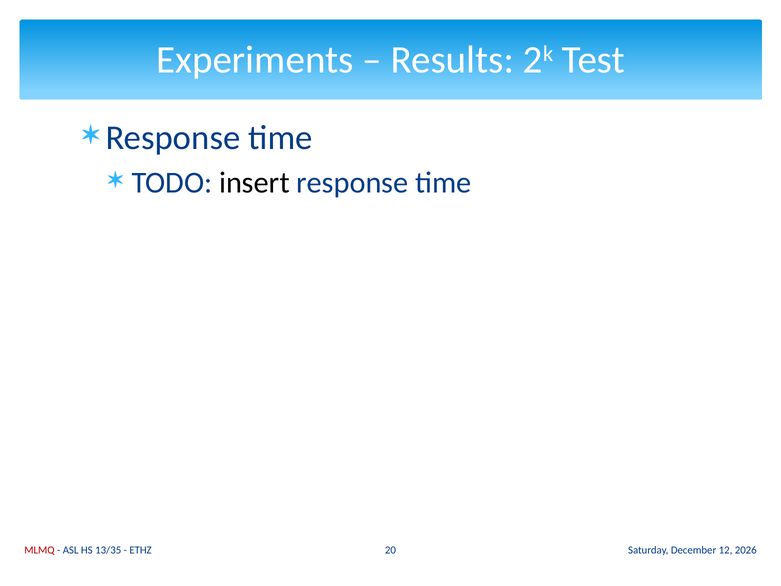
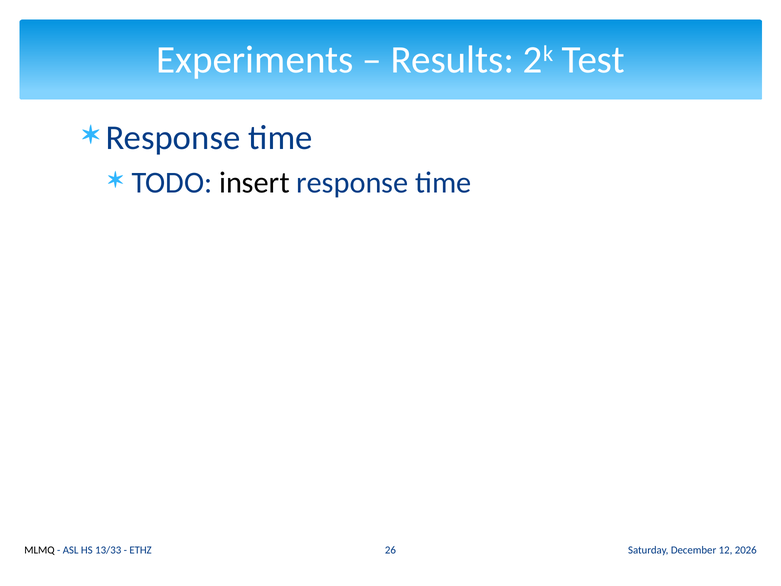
MLMQ colour: red -> black (39, 550)
13/35: 13/35 -> 13/33 (108, 550)
20: 20 -> 26 (390, 550)
